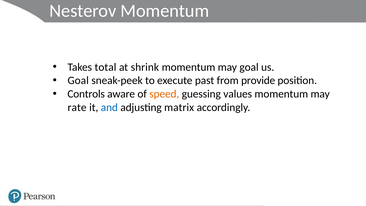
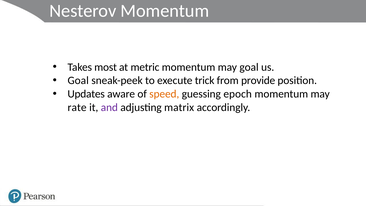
total: total -> most (106, 67)
shrink: shrink -> metric (145, 67)
past: past -> trick (205, 80)
Controls: Controls -> Updates (86, 94)
values: values -> epoch (238, 94)
and colour: blue -> purple (109, 107)
